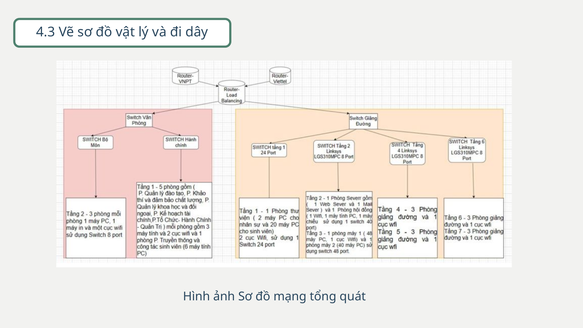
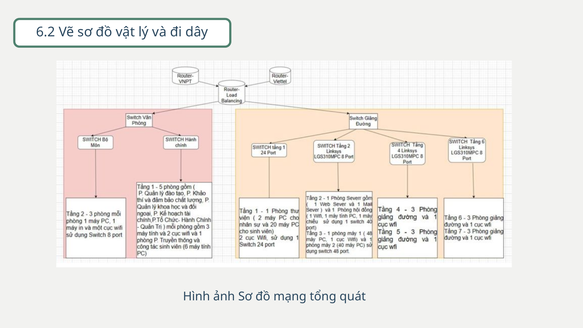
4.3: 4.3 -> 6.2 (46, 32)
